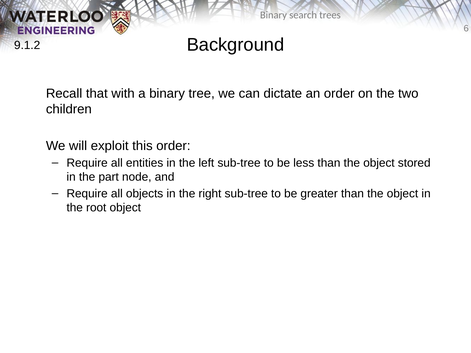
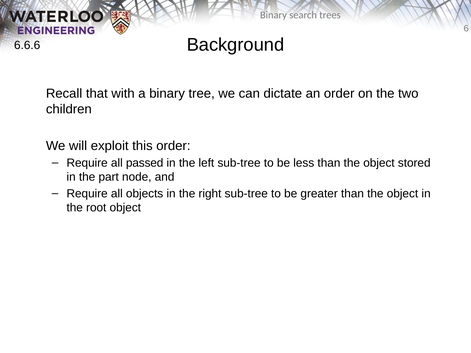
9.1.2: 9.1.2 -> 6.6.6 (27, 45)
entities: entities -> passed (145, 163)
